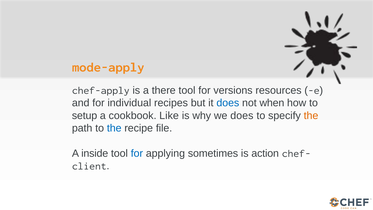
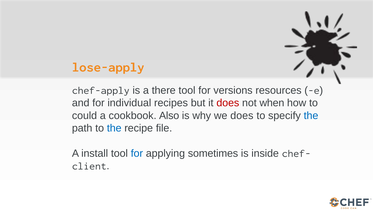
mode-apply: mode-apply -> lose-apply (108, 67)
does colour: blue -> red (228, 103)
setup: setup -> could (84, 115)
Like: Like -> Also (169, 115)
the colour: orange -> blue (311, 115)
inside: inside -> install (95, 153)
action: action -> inside (265, 153)
